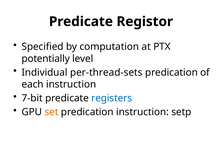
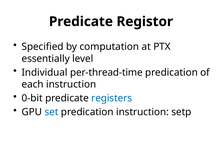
potentially: potentially -> essentially (46, 58)
per-thread-sets: per-thread-sets -> per-thread-time (106, 72)
7-bit: 7-bit -> 0-bit (32, 98)
set colour: orange -> blue (52, 112)
